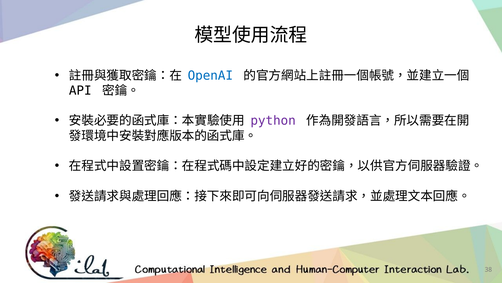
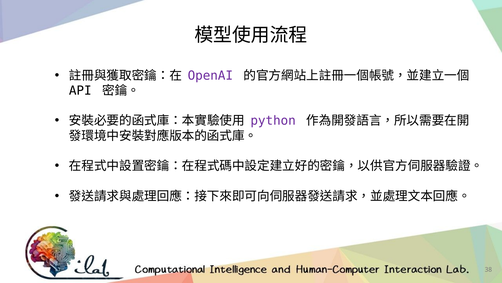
OpenAI colour: blue -> purple (210, 75)
